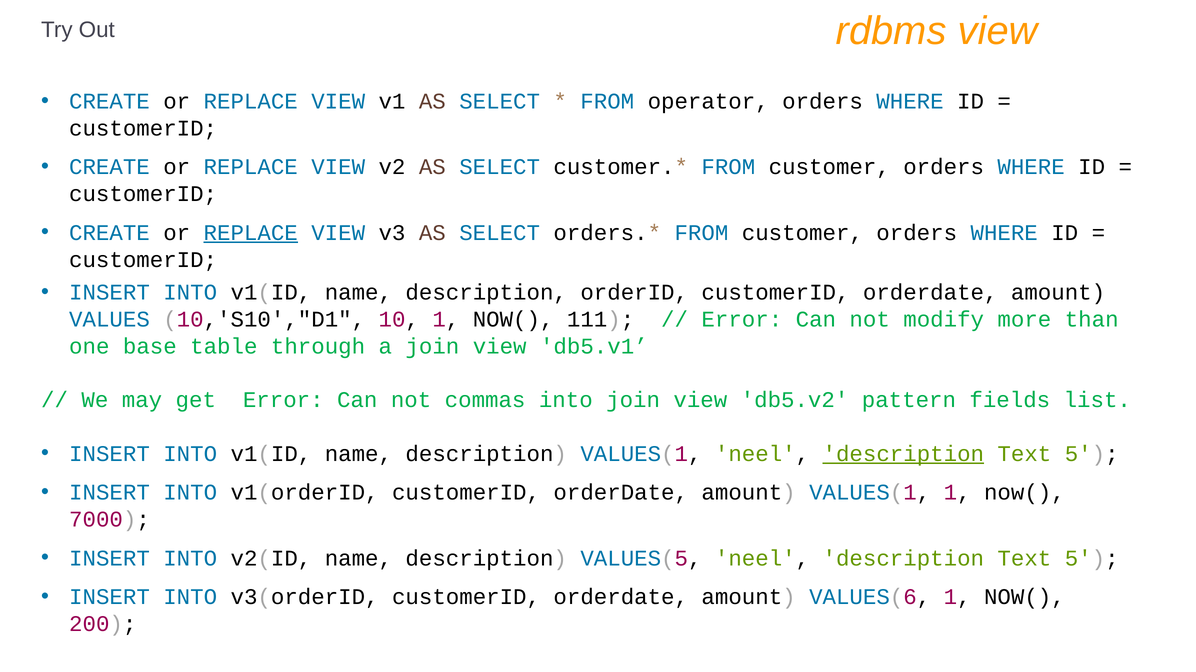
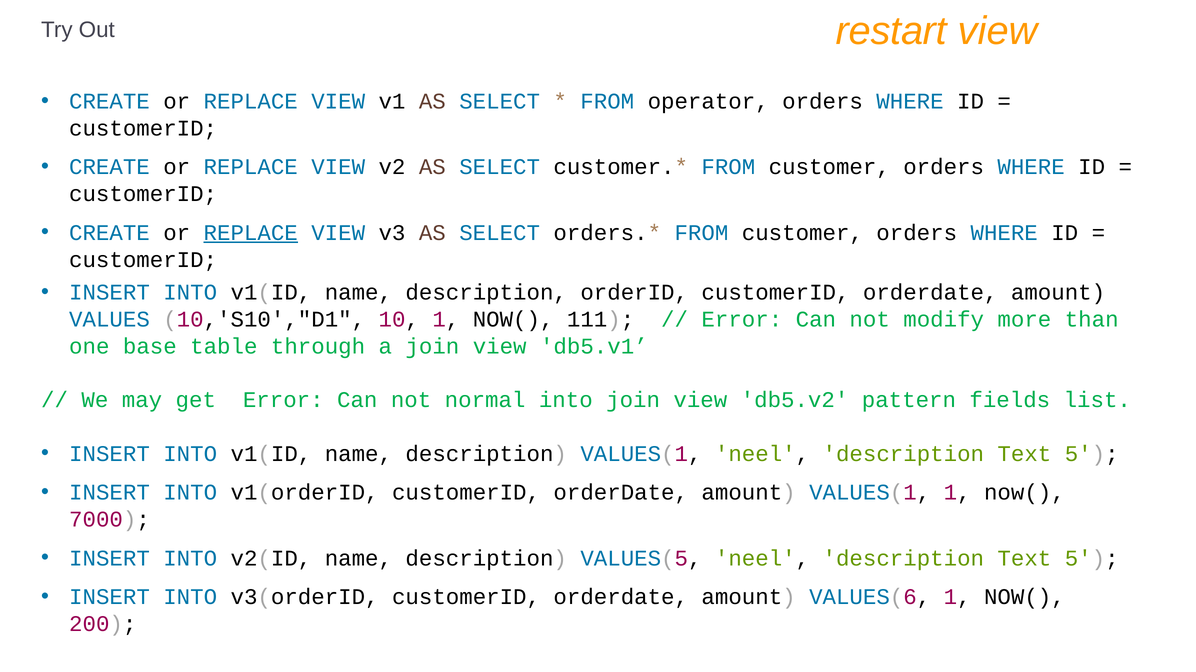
rdbms: rdbms -> restart (891, 31)
commas: commas -> normal (485, 400)
description underline: present -> none (903, 454)
